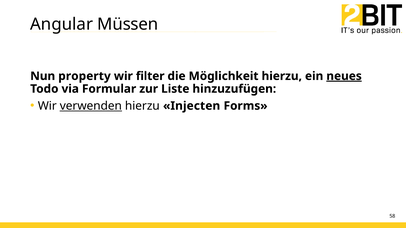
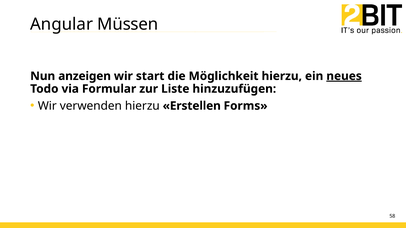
property: property -> anzeigen (85, 76)
filter: filter -> start (150, 76)
verwenden underline: present -> none (91, 106)
Injecten: Injecten -> Erstellen (192, 106)
